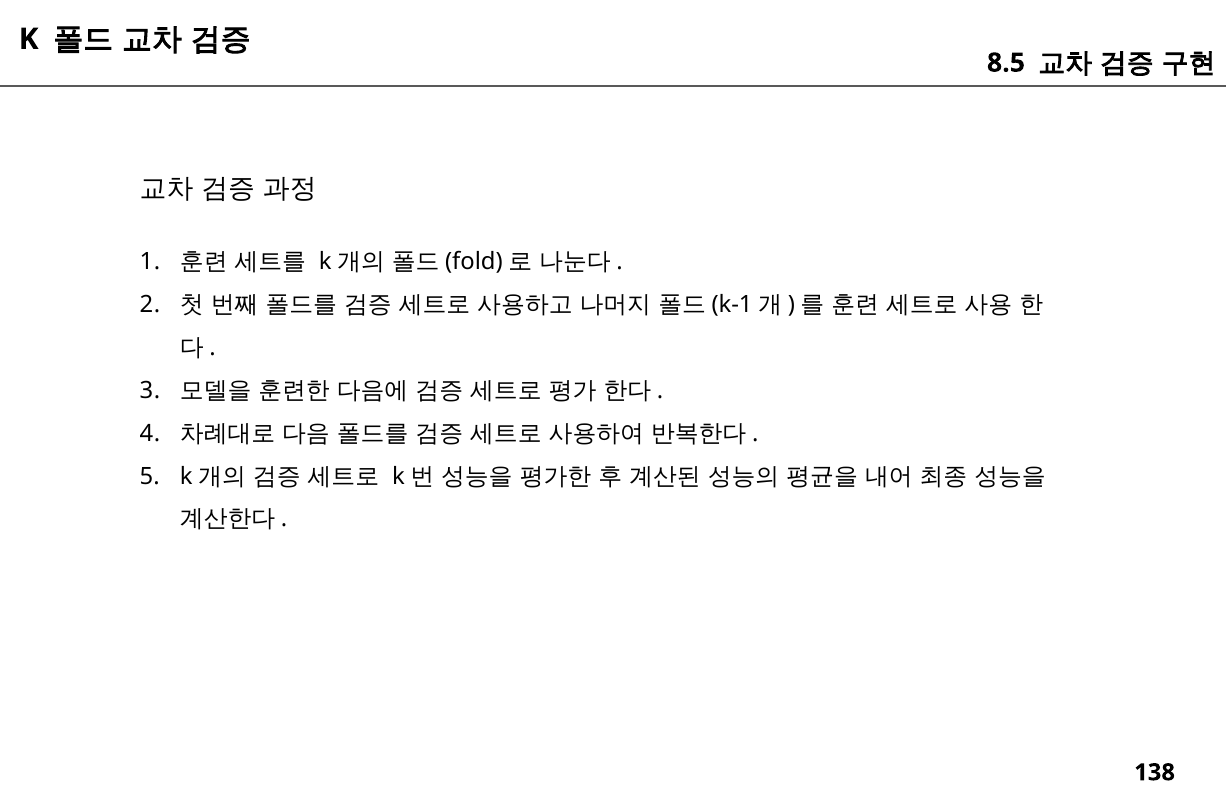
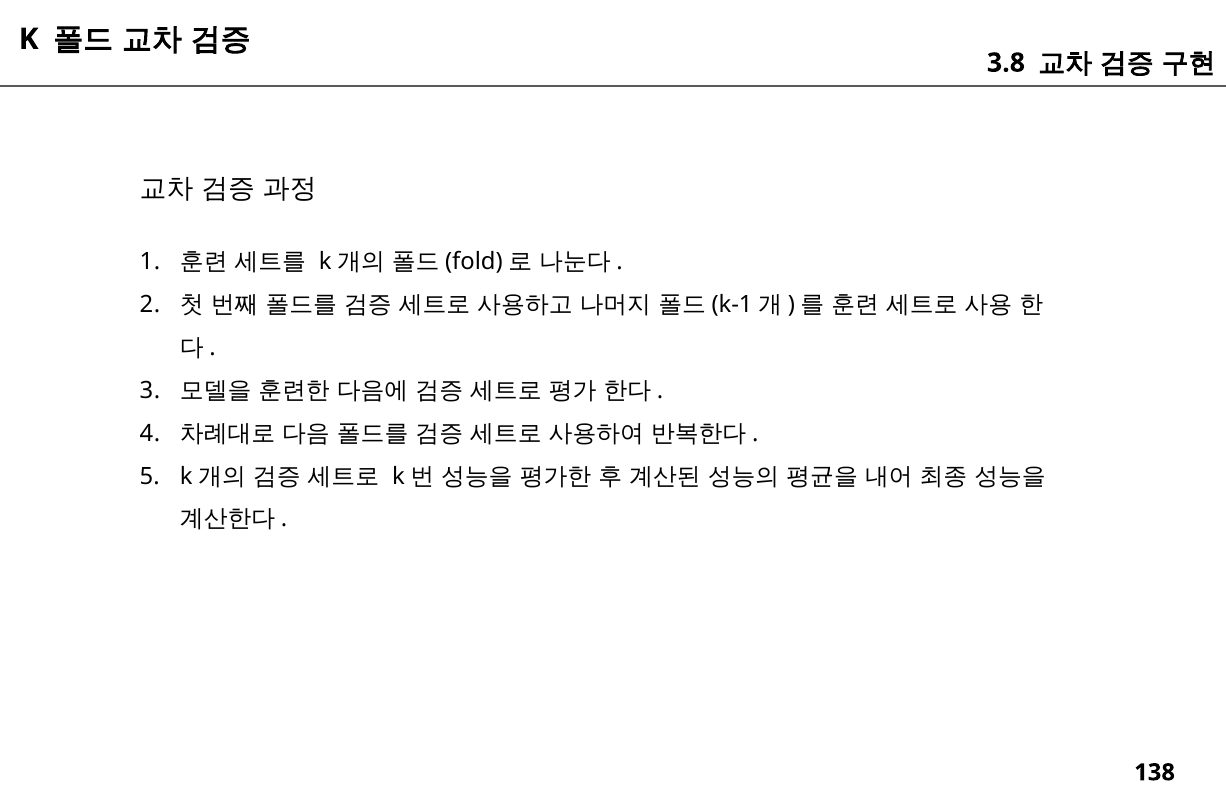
8.5: 8.5 -> 3.8 (1006, 63)
